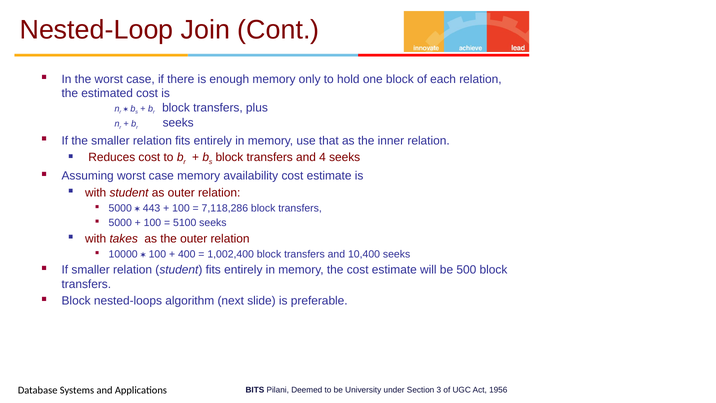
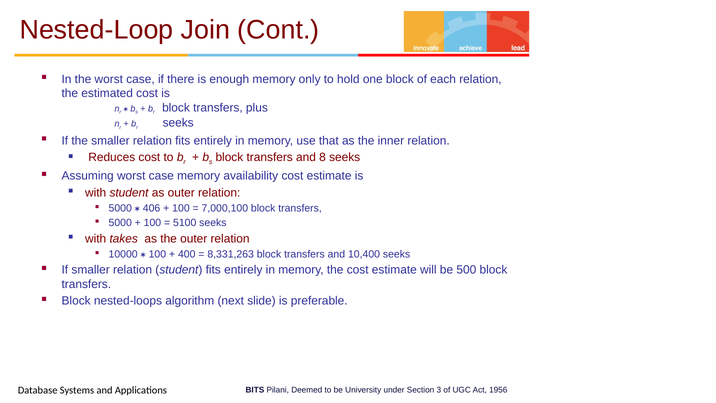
4: 4 -> 8 (323, 157)
443: 443 -> 406 (152, 208)
7,118,286: 7,118,286 -> 7,000,100 (225, 208)
1,002,400: 1,002,400 -> 8,331,263 (231, 254)
